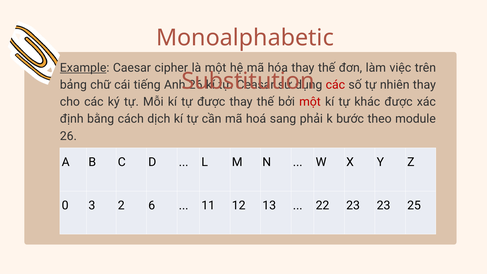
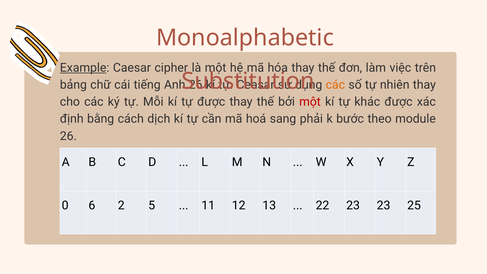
các colour: red -> orange (335, 85)
3: 3 -> 6 (92, 205)
6: 6 -> 5 (152, 205)
